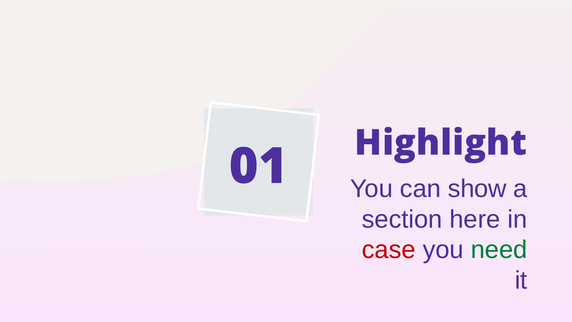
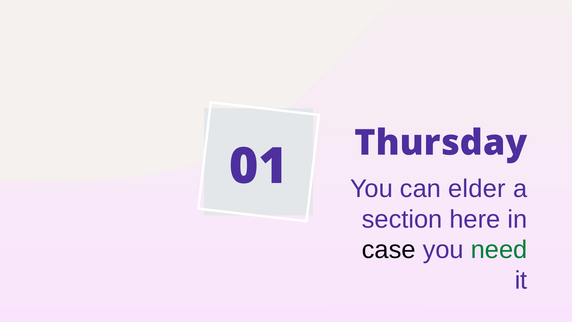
Highlight: Highlight -> Thursday (441, 143)
show: show -> elder (477, 189)
case colour: red -> black (389, 250)
